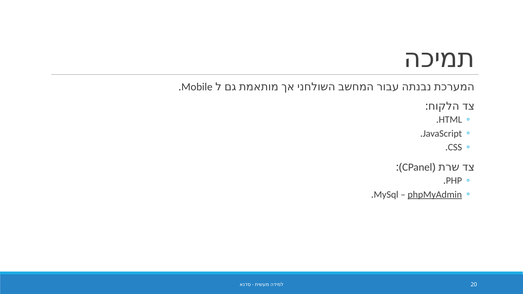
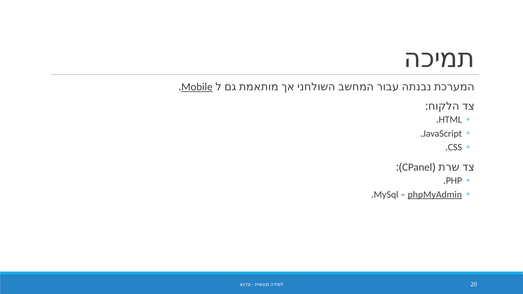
Mobile underline: none -> present (197, 87)
